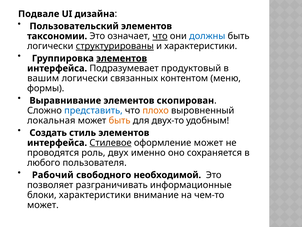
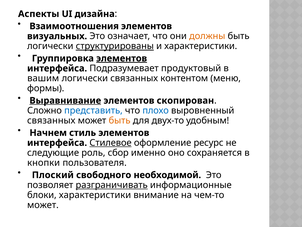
Подвале: Подвале -> Аспекты (39, 14)
Пользовательский: Пользовательский -> Взаимоотношения (74, 26)
таксономии: таксономии -> визуальных (57, 36)
что underline: present -> none (160, 36)
должны colour: blue -> orange (207, 36)
Выравнивание underline: none -> present (65, 100)
плохо colour: orange -> blue (156, 110)
локальная: локальная -> связанных (51, 120)
Создать: Создать -> Начнем (48, 133)
оформление может: может -> ресурс (209, 142)
проводятся: проводятся -> следующие (53, 152)
двух: двух -> сбор (118, 152)
любого: любого -> кнопки (44, 162)
Рабочий: Рабочий -> Плоский (53, 175)
разграничивать underline: none -> present (112, 185)
